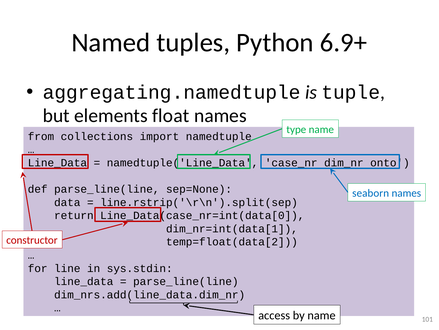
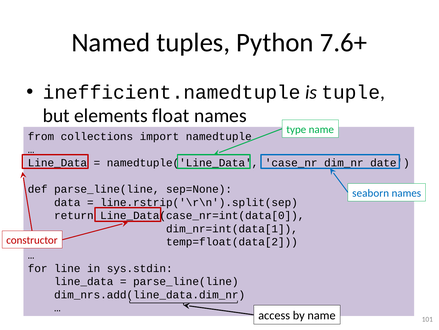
6.9+: 6.9+ -> 7.6+ (343, 42)
aggregating.namedtuple: aggregating.namedtuple -> inefficient.namedtuple (172, 92)
onto: onto -> date (390, 162)
